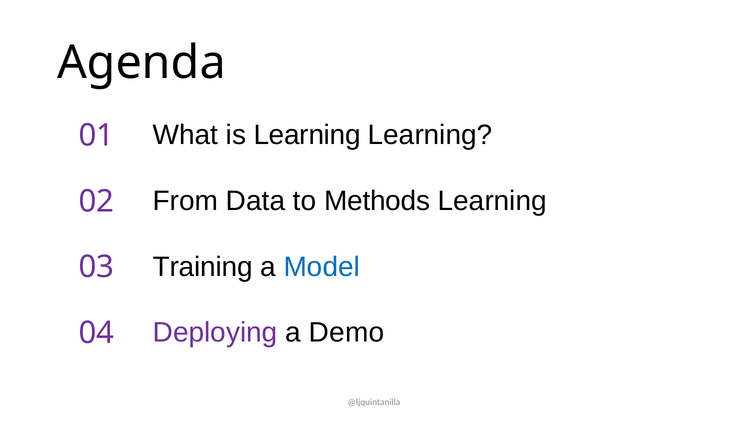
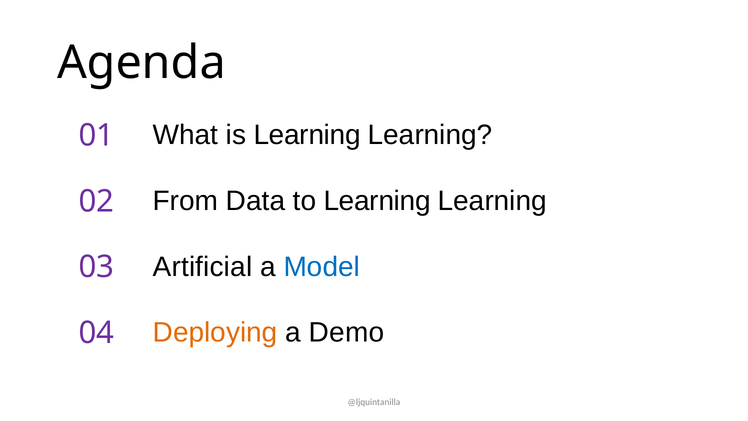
to Methods: Methods -> Learning (377, 201)
Training: Training -> Artificial (203, 267)
Deploying colour: purple -> orange (215, 333)
